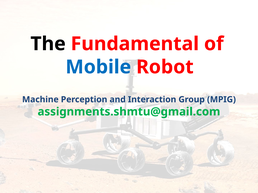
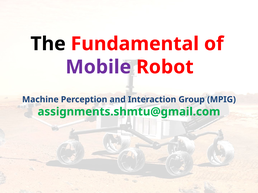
Mobile colour: blue -> purple (98, 67)
